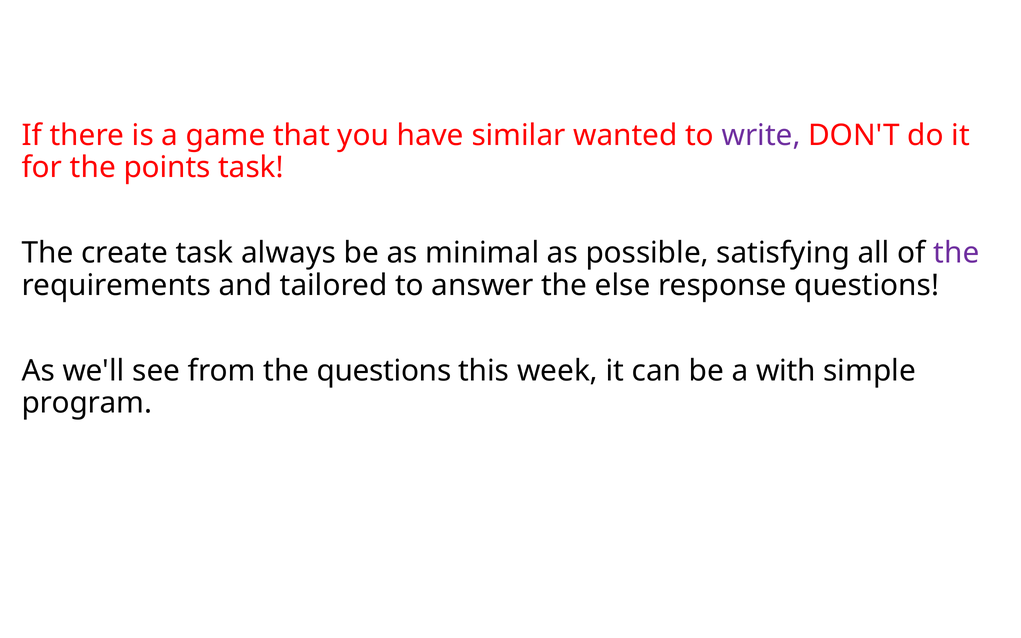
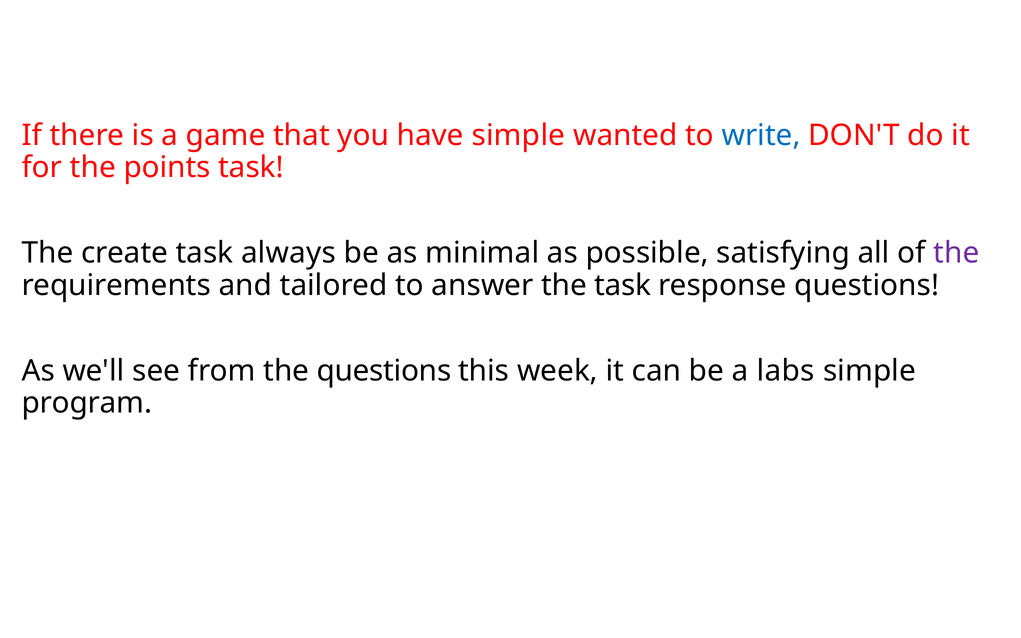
have similar: similar -> simple (518, 135)
write colour: purple -> blue (761, 135)
the else: else -> task (623, 285)
with: with -> labs (786, 371)
